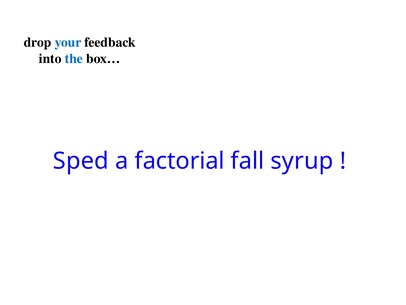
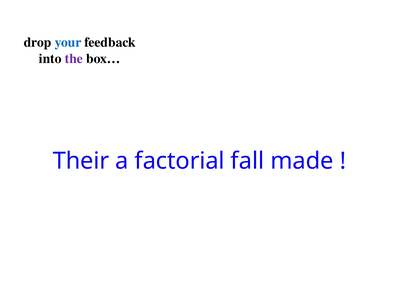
the colour: blue -> purple (74, 59)
Sped: Sped -> Their (81, 161)
syrup: syrup -> made (302, 161)
